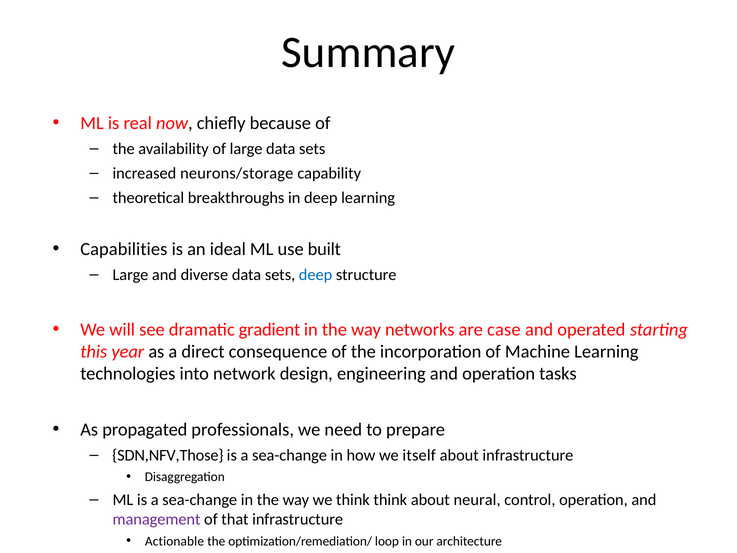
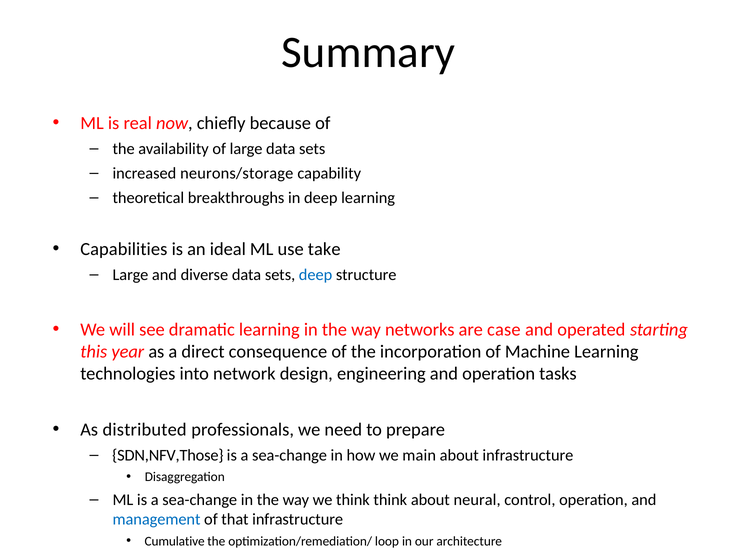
built: built -> take (324, 249)
dramatic gradient: gradient -> learning (269, 329)
propagated: propagated -> distributed (145, 429)
itself: itself -> main (419, 455)
management colour: purple -> blue (157, 519)
Actionable: Actionable -> Cumulative (175, 541)
